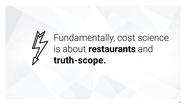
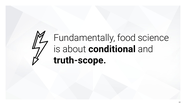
cost: cost -> food (126, 38)
restaurants: restaurants -> conditional (112, 49)
